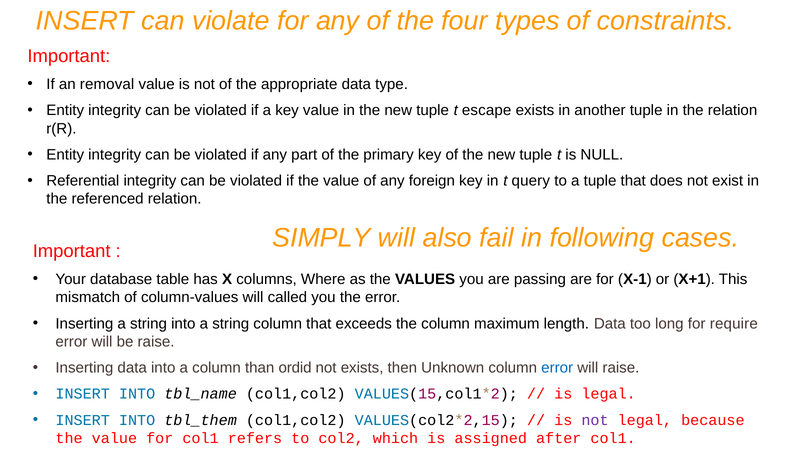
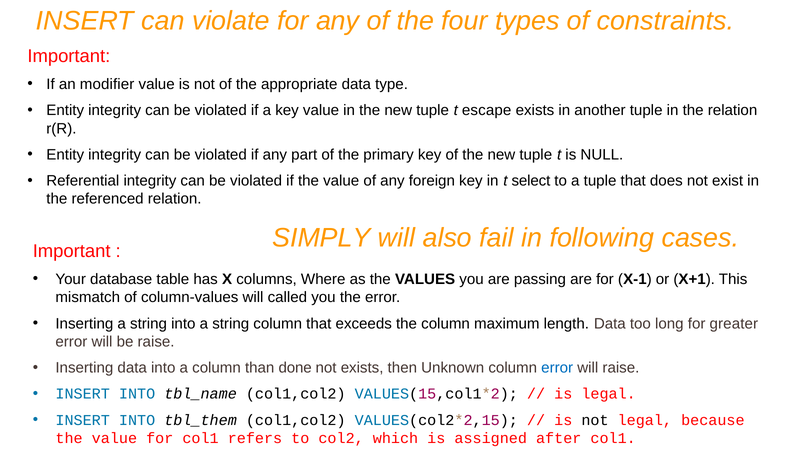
removal: removal -> modifier (107, 84)
query: query -> select (531, 181)
require: require -> greater (734, 324)
ordid: ordid -> done (295, 368)
not colour: purple -> black (595, 420)
